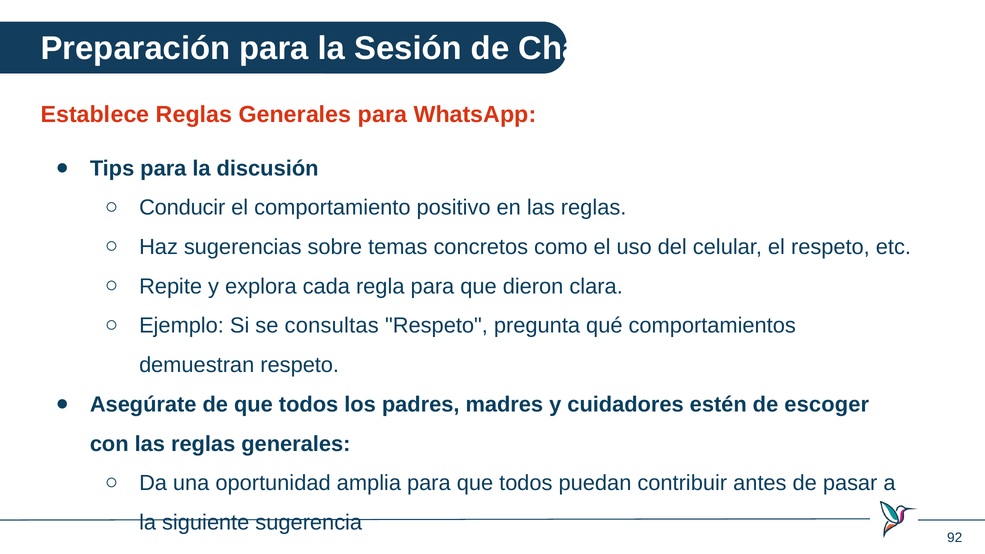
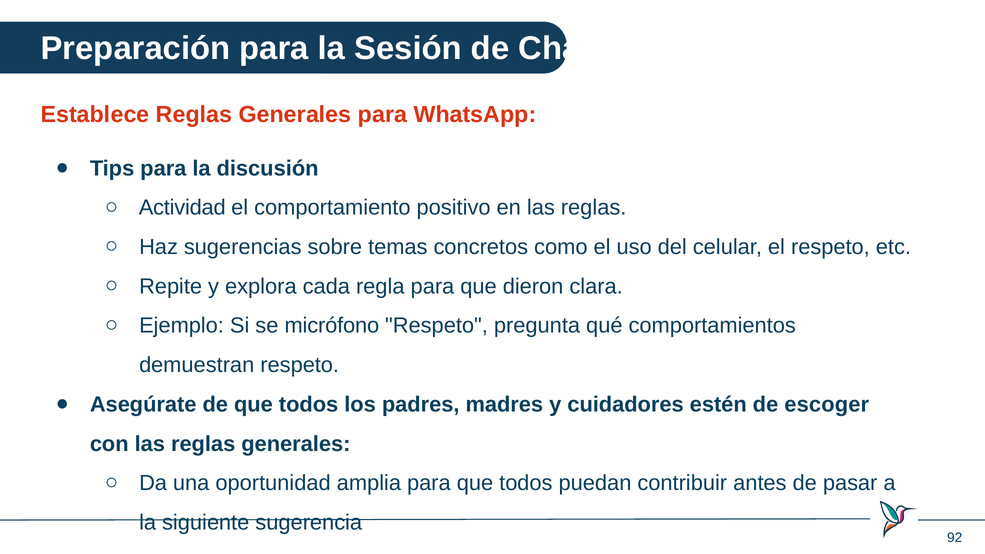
Conducir: Conducir -> Actividad (182, 208)
consultas: consultas -> micrófono (332, 326)
